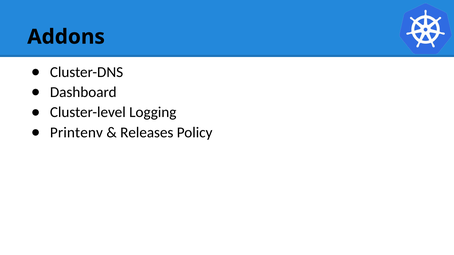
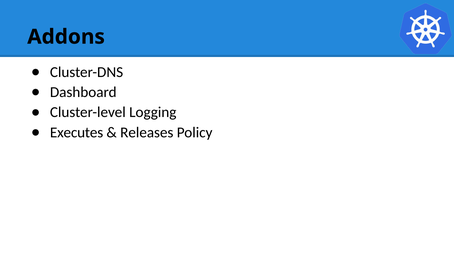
Printenv: Printenv -> Executes (77, 133)
